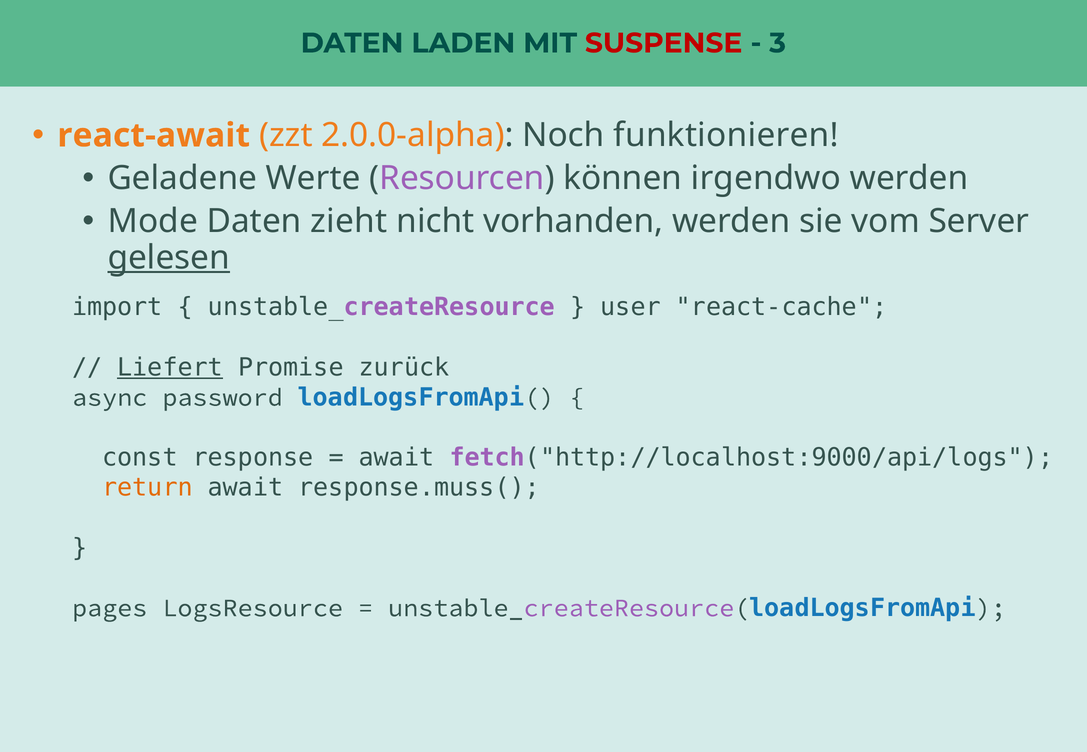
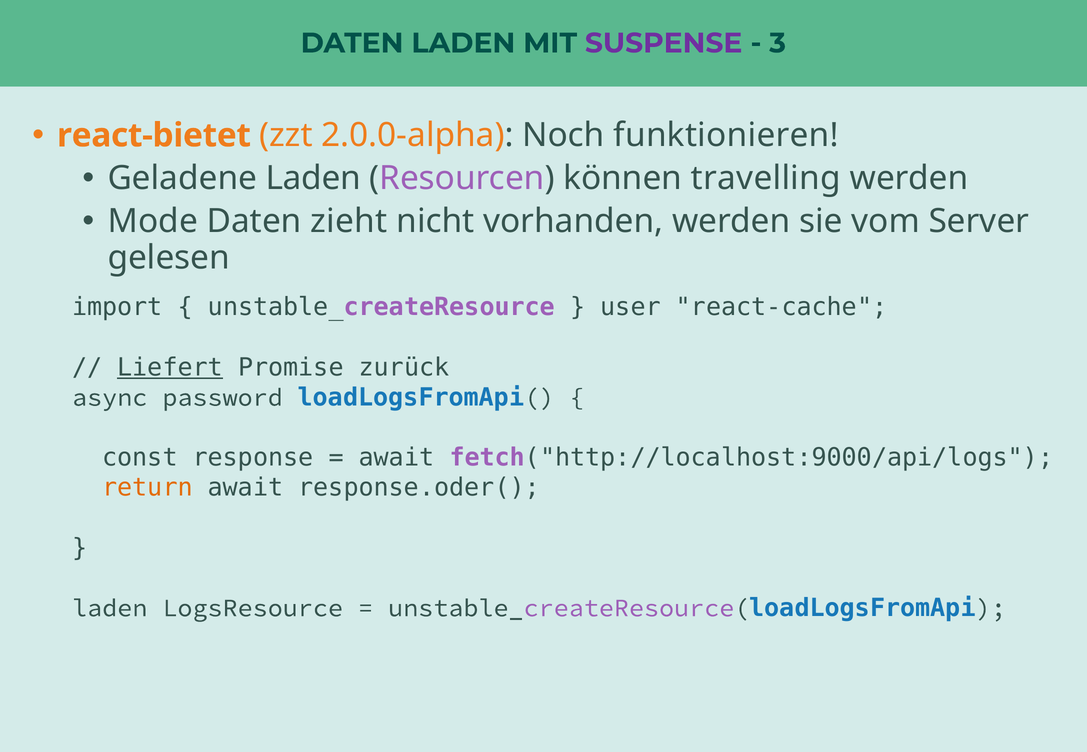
SUSPENSE colour: red -> purple (664, 43)
react-await: react-await -> react-bietet (154, 135)
Geladene Werte: Werte -> Laden (313, 179)
irgendwo: irgendwo -> travelling (766, 179)
gelesen underline: present -> none (169, 258)
response.muss(: response.muss( -> response.oder( (419, 488)
pages: pages -> laden (110, 608)
